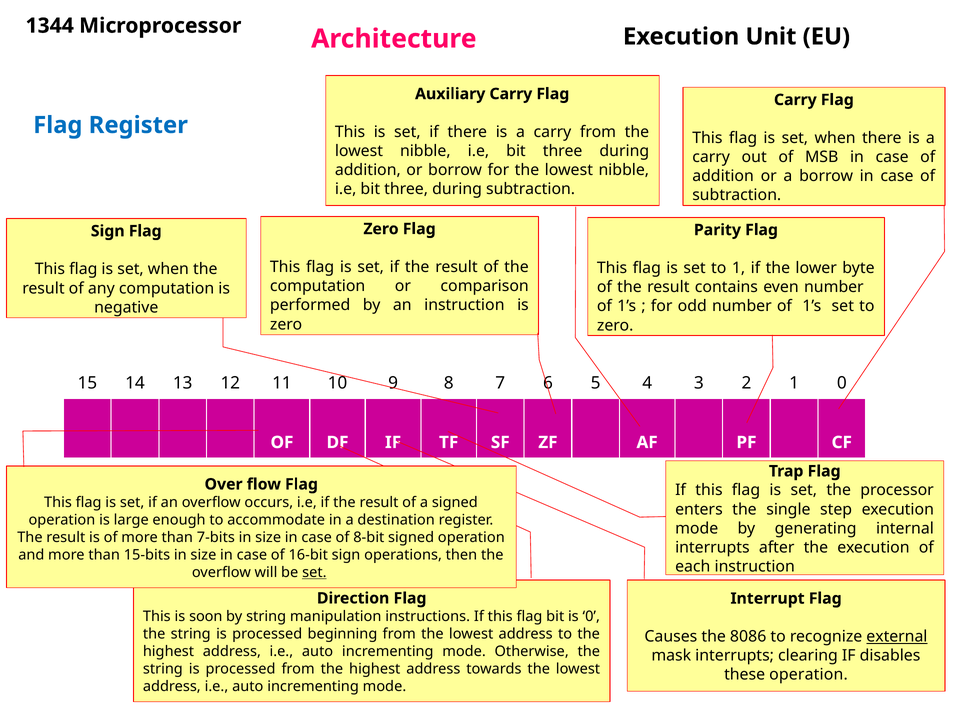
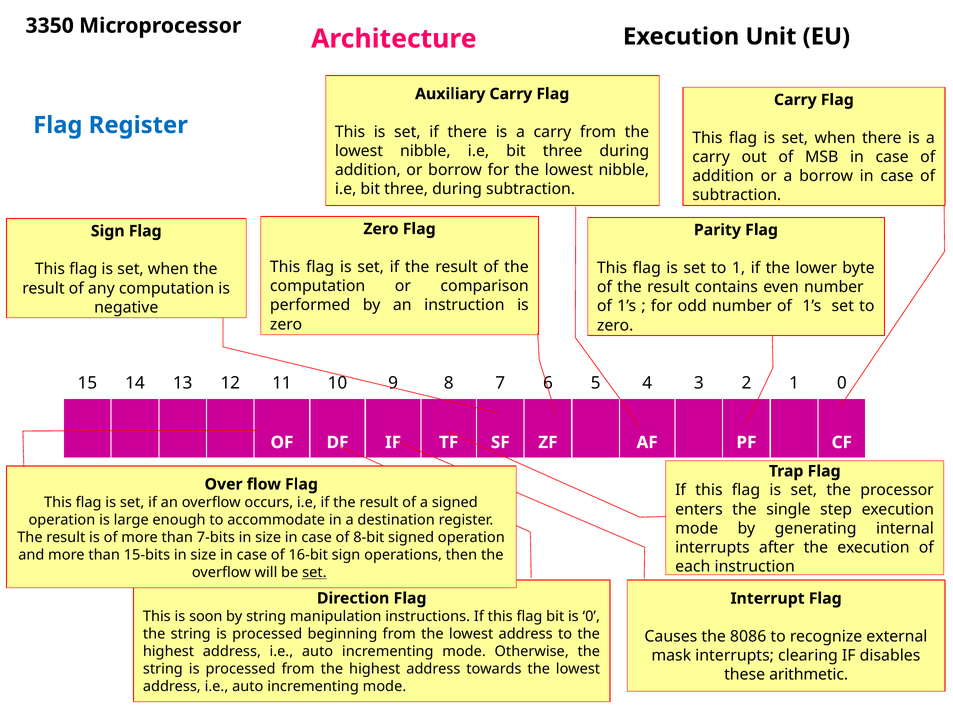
1344: 1344 -> 3350 (50, 26)
external underline: present -> none (897, 636)
these operation: operation -> arithmetic (809, 675)
